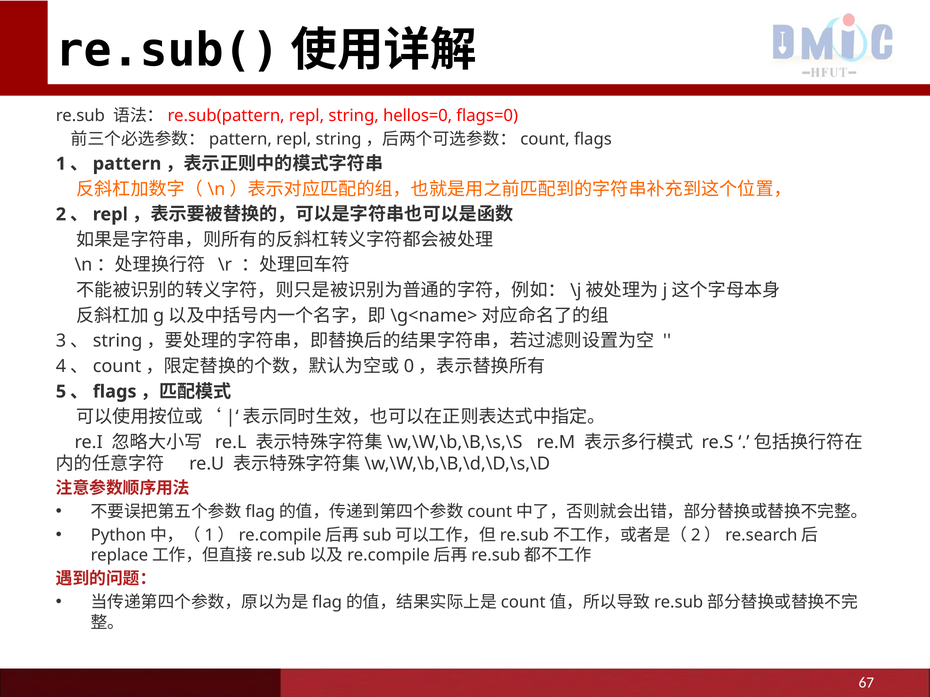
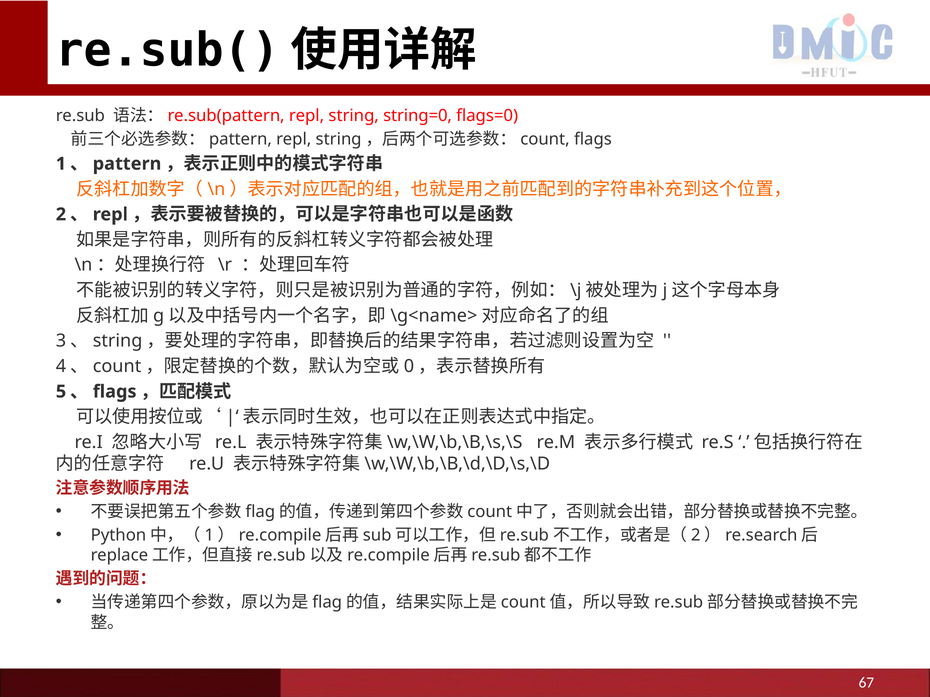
hellos=0: hellos=0 -> string=0 (418, 116)
